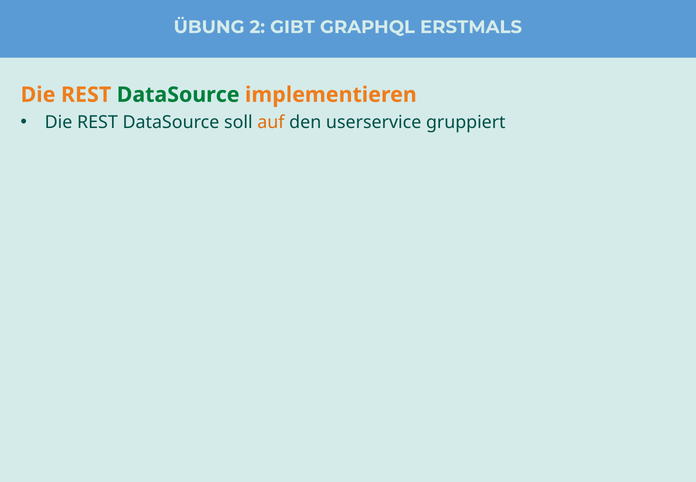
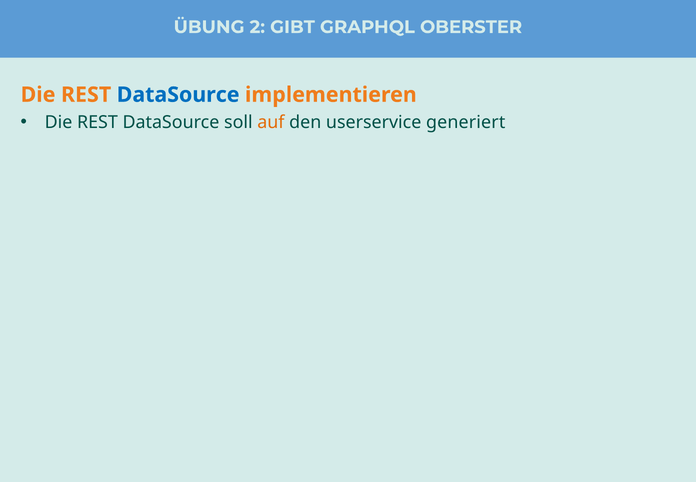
ERSTMALS: ERSTMALS -> OBERSTER (471, 27)
DataSource colour: green -> blue (178, 95)
gruppiert: gruppiert -> generiert (466, 122)
